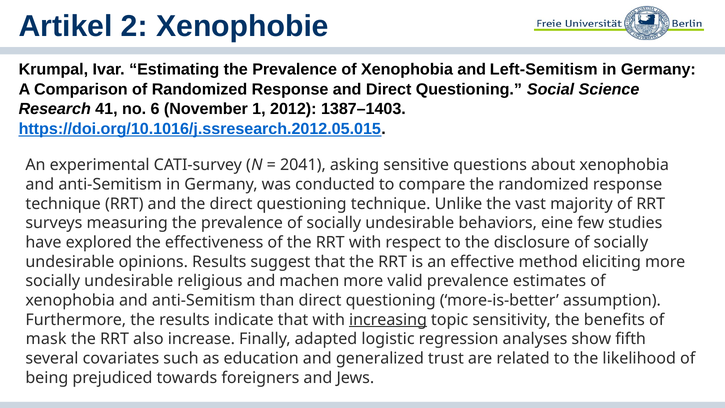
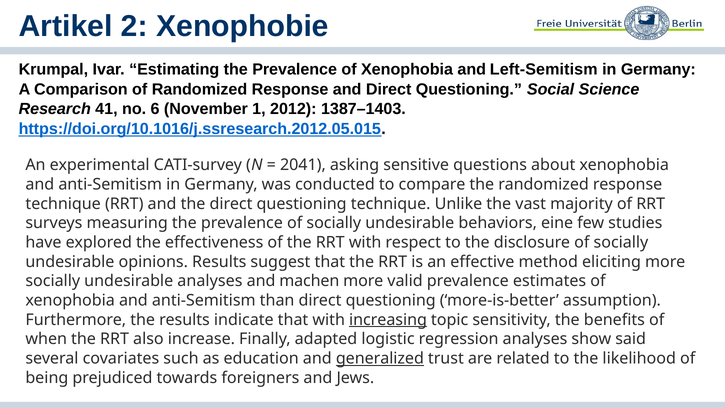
undesirable religious: religious -> analyses (210, 281)
mask: mask -> when (46, 339)
fifth: fifth -> said (631, 339)
generalized underline: none -> present (380, 358)
